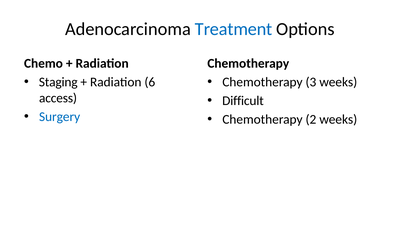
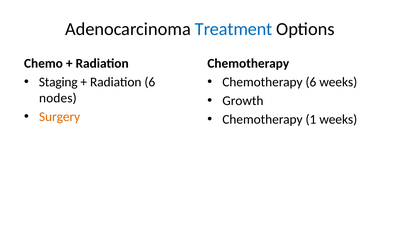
Chemotherapy 3: 3 -> 6 (311, 82)
access: access -> nodes (58, 98)
Difficult: Difficult -> Growth (243, 101)
Surgery colour: blue -> orange (60, 117)
2: 2 -> 1 (311, 119)
